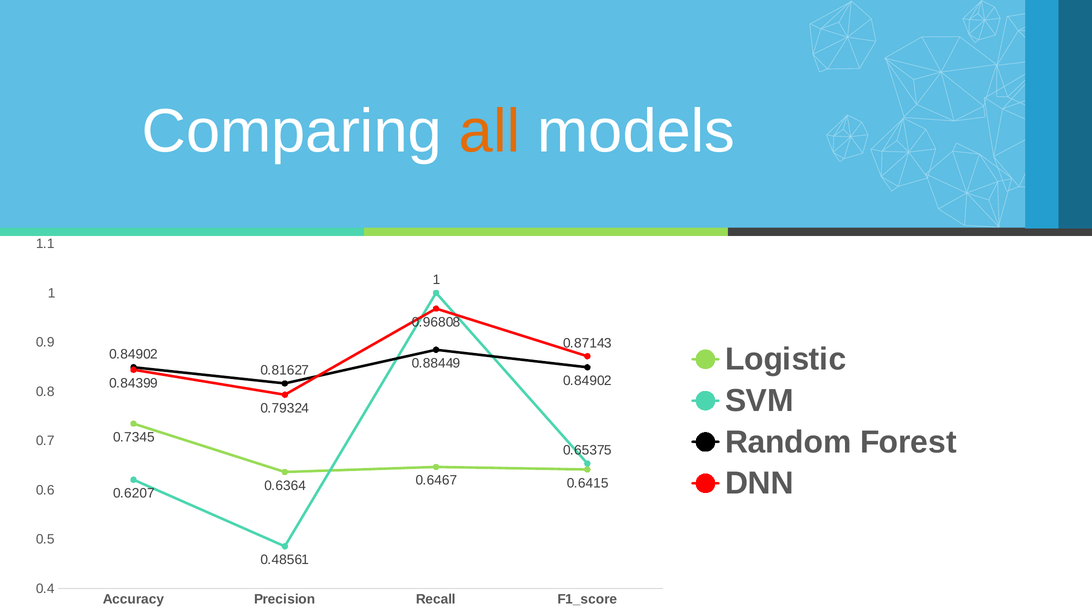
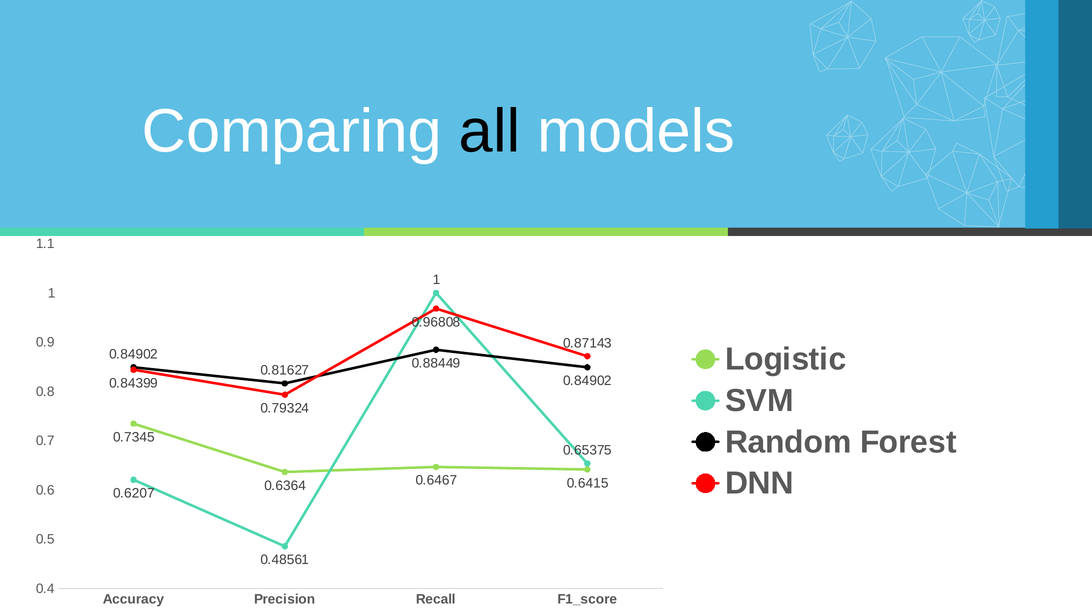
all colour: orange -> black (490, 132)
